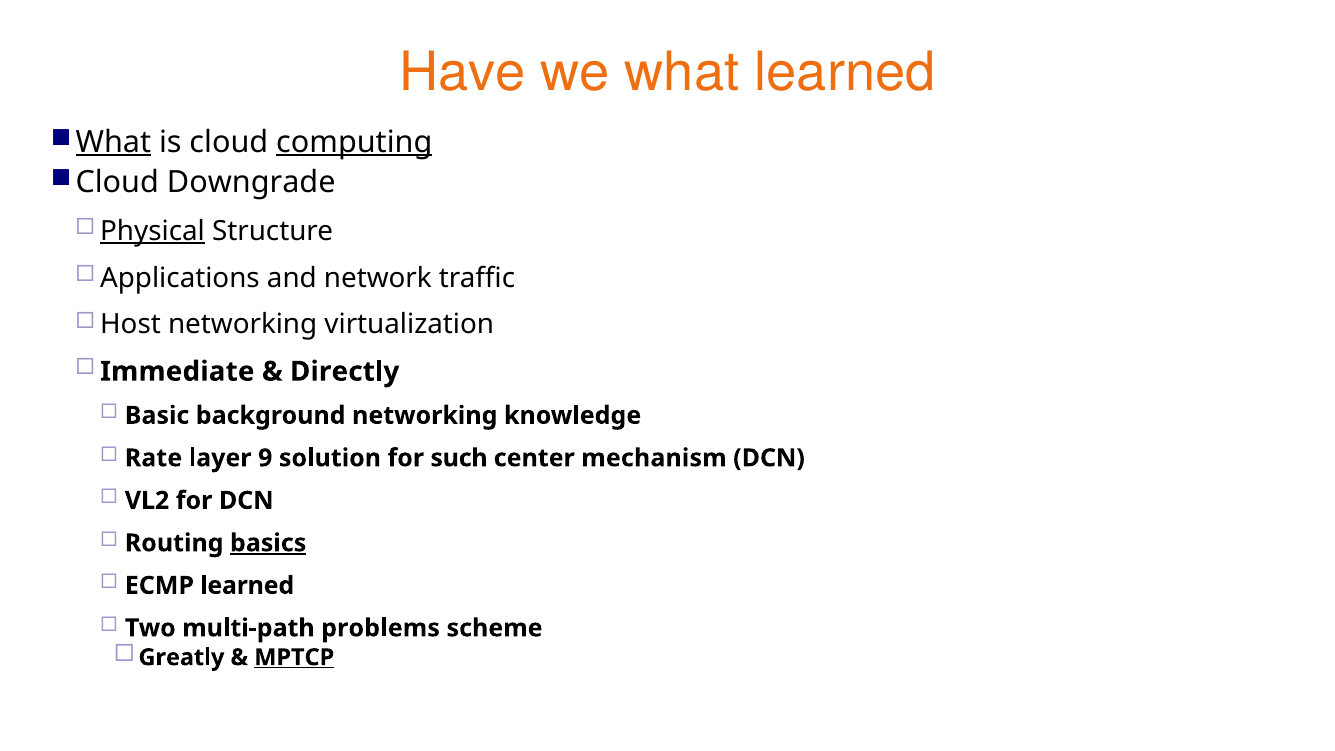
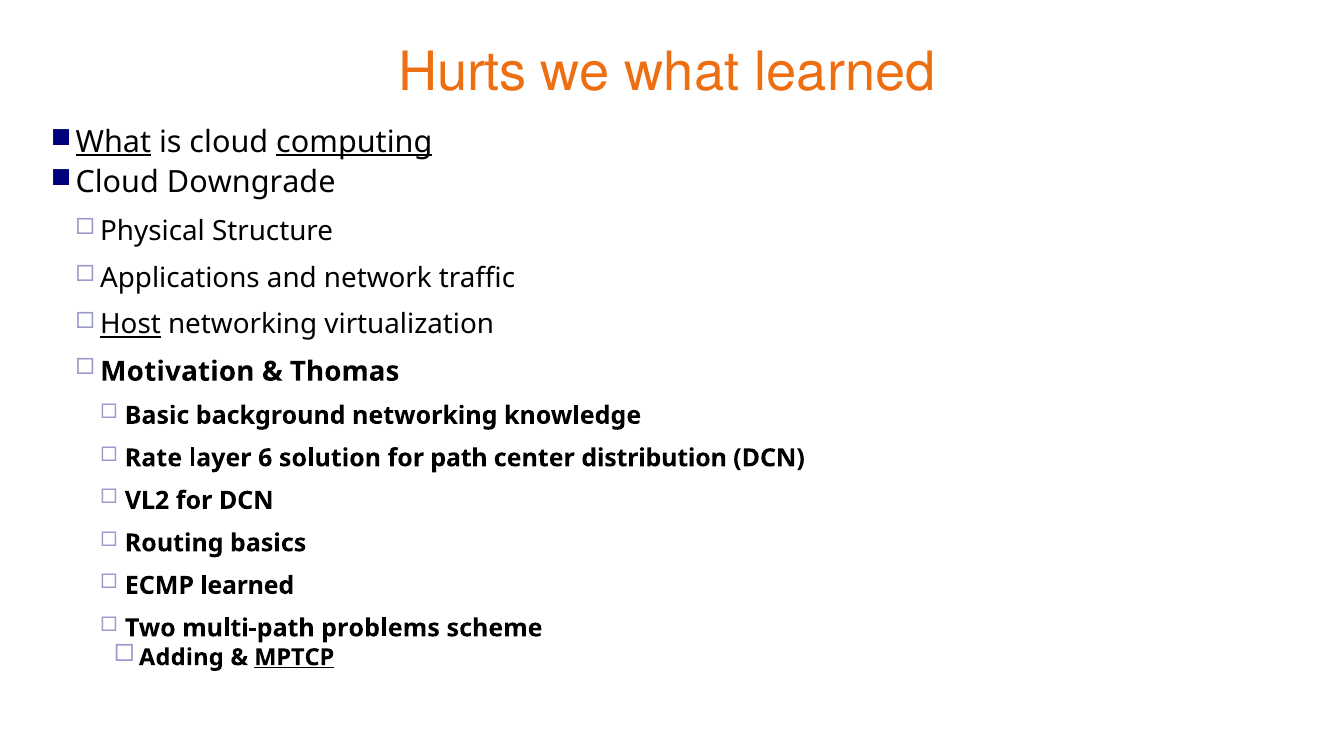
Have: Have -> Hurts (463, 72)
Physical underline: present -> none (153, 231)
Host underline: none -> present (131, 325)
Immediate: Immediate -> Motivation (177, 371)
Directly: Directly -> Thomas (345, 371)
9: 9 -> 6 (265, 458)
such: such -> path (459, 458)
mechanism: mechanism -> distribution (654, 458)
basics underline: present -> none (268, 543)
Greatly: Greatly -> Adding (181, 657)
